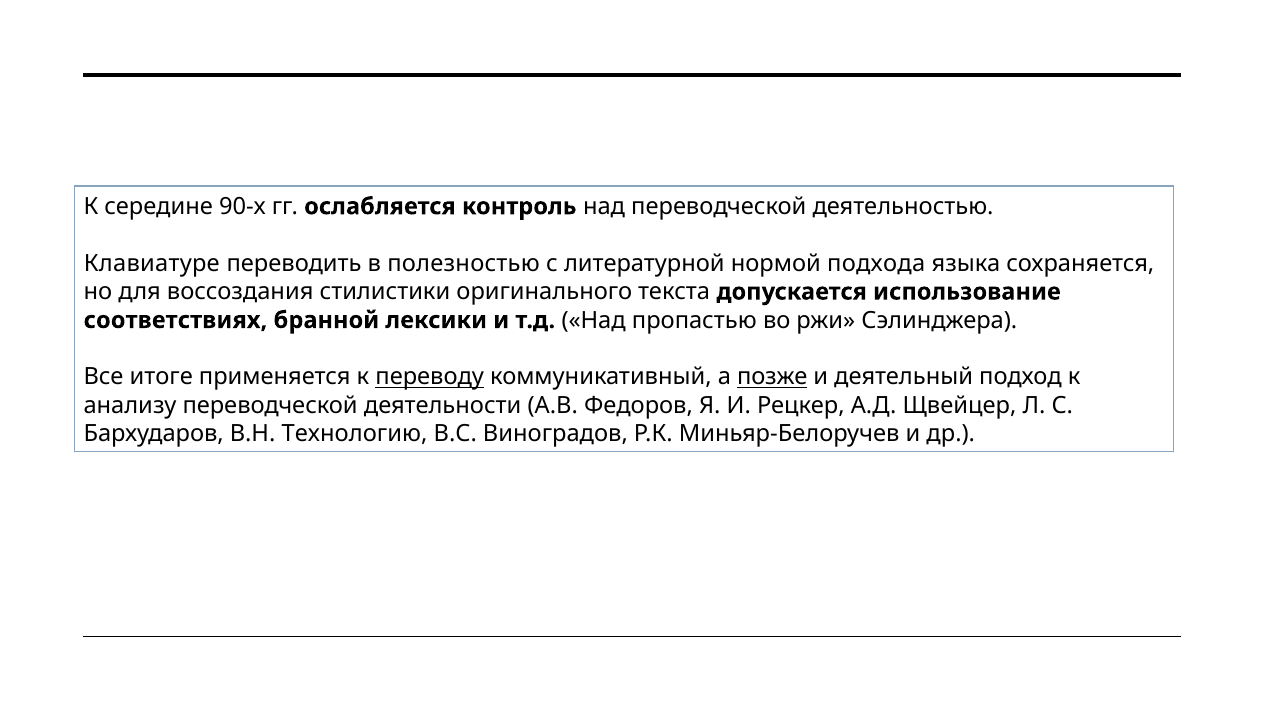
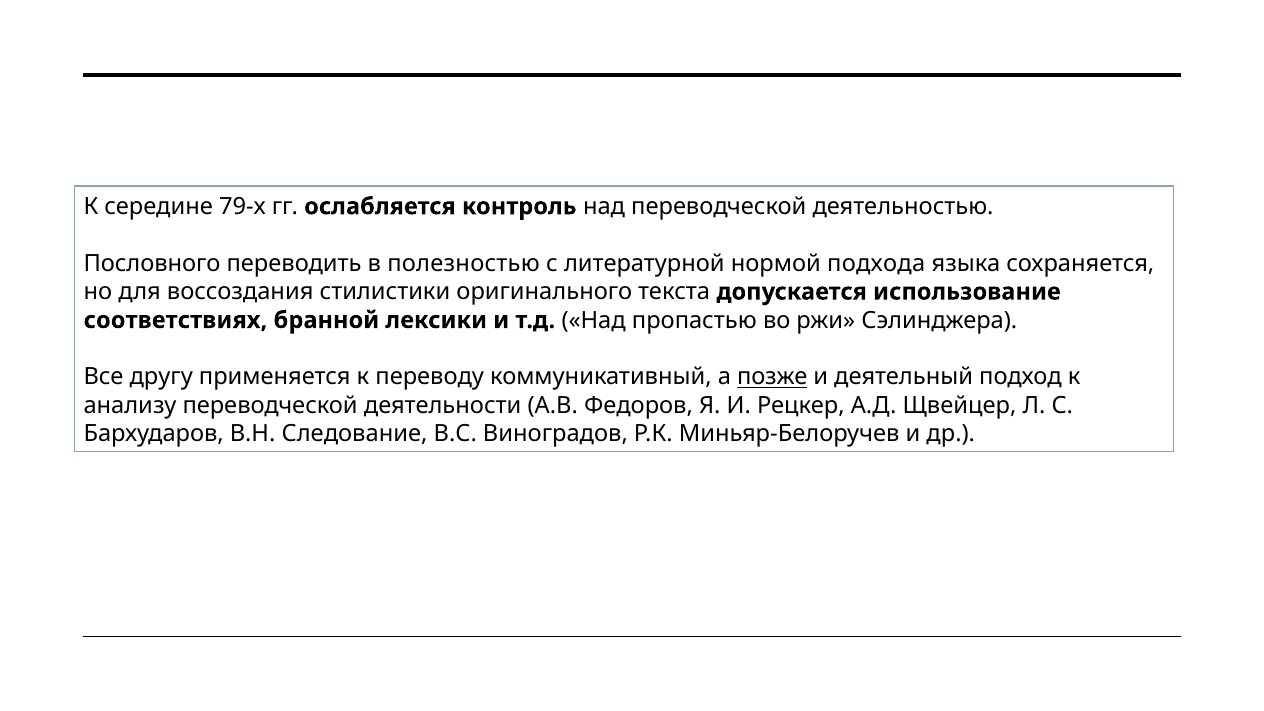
90-х: 90-х -> 79-х (242, 206)
Клавиатуре: Клавиатуре -> Пословного (152, 263)
итоге: итоге -> другу (161, 377)
переводу underline: present -> none (430, 377)
Технологию: Технологию -> Следование (355, 434)
